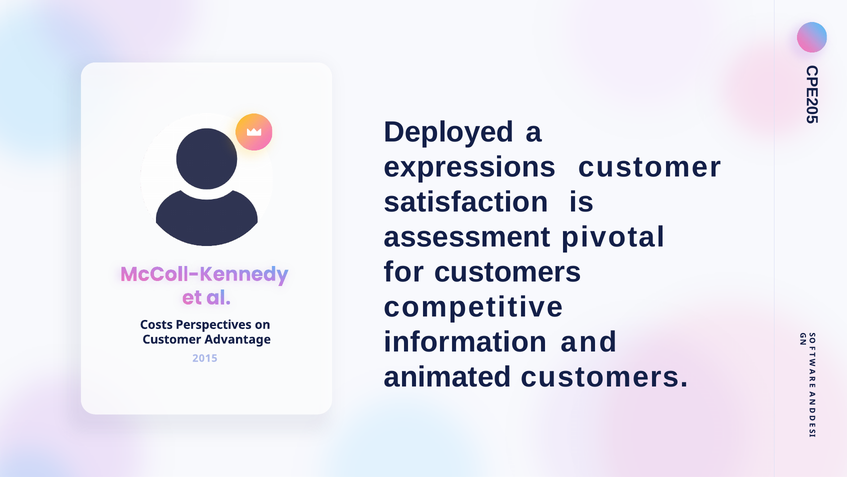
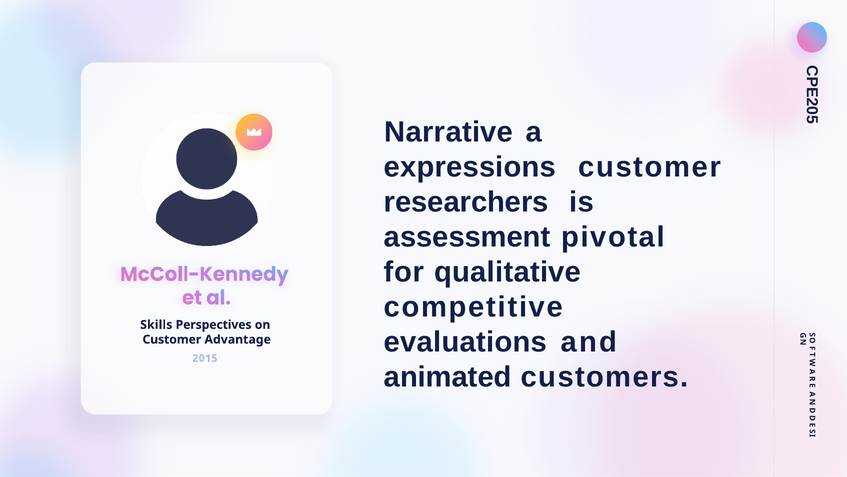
Deployed: Deployed -> Narrative (449, 132)
satisfaction: satisfaction -> researchers (466, 202)
for customers: customers -> qualitative (508, 272)
Costs: Costs -> Skills (156, 325)
information: information -> evaluations (466, 342)
